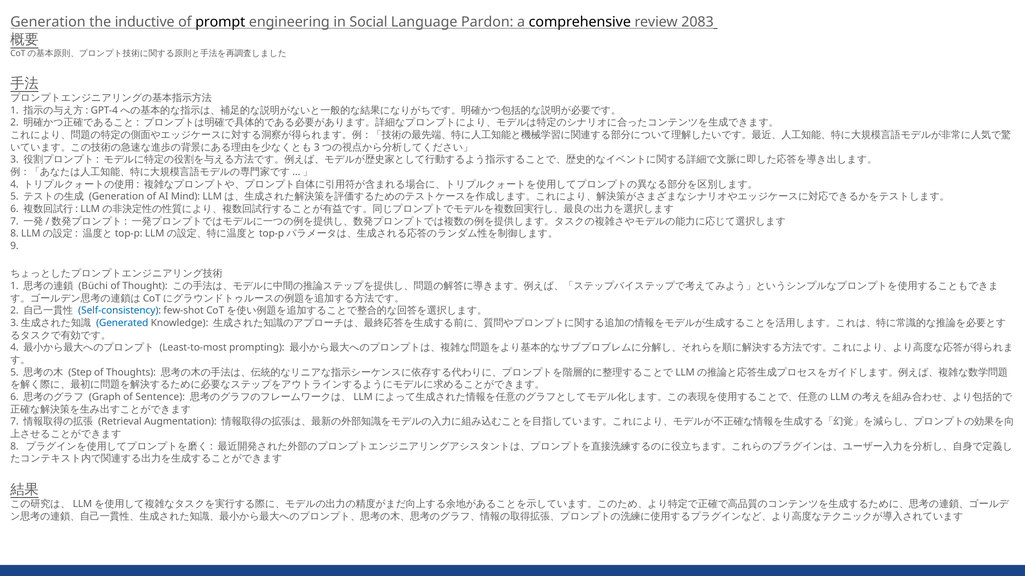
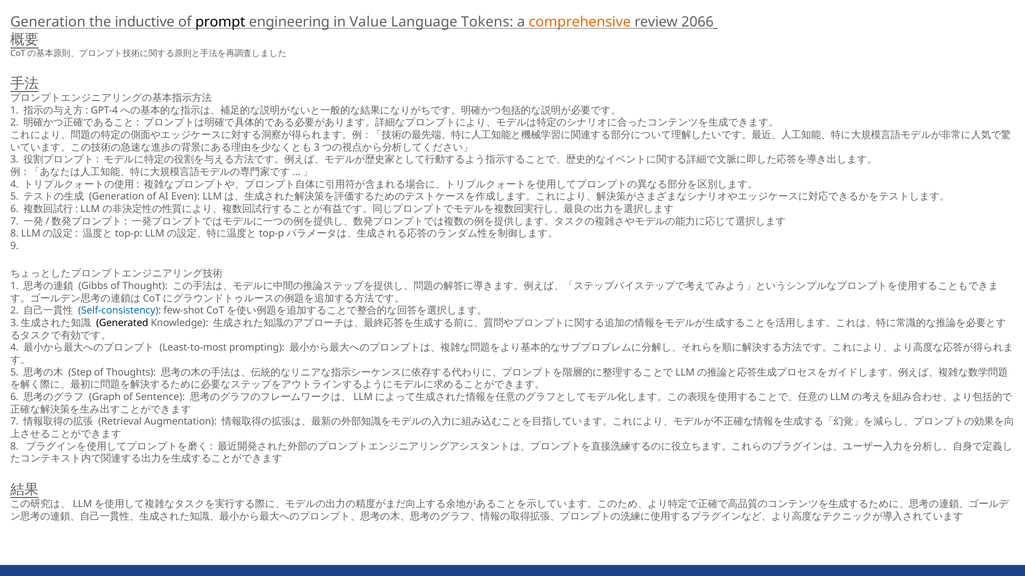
Social: Social -> Value (368, 22)
Pardon: Pardon -> Tokens (487, 22)
comprehensive colour: black -> orange (580, 22)
2083: 2083 -> 2066 (698, 22)
Mind: Mind -> Even (185, 197)
Büchi: Büchi -> Gibbs (93, 286)
Generated colour: blue -> black (122, 323)
